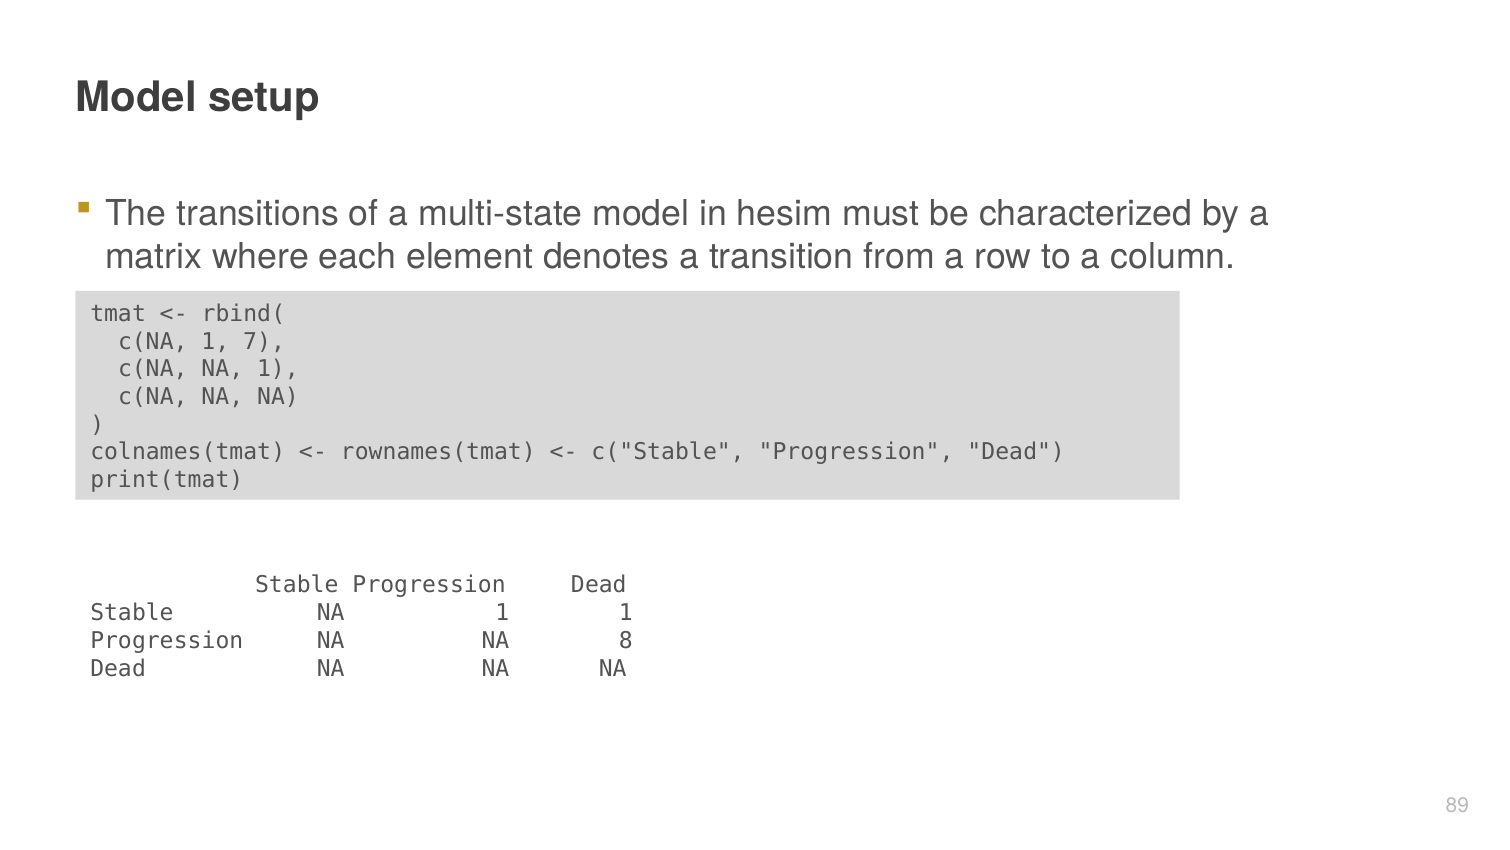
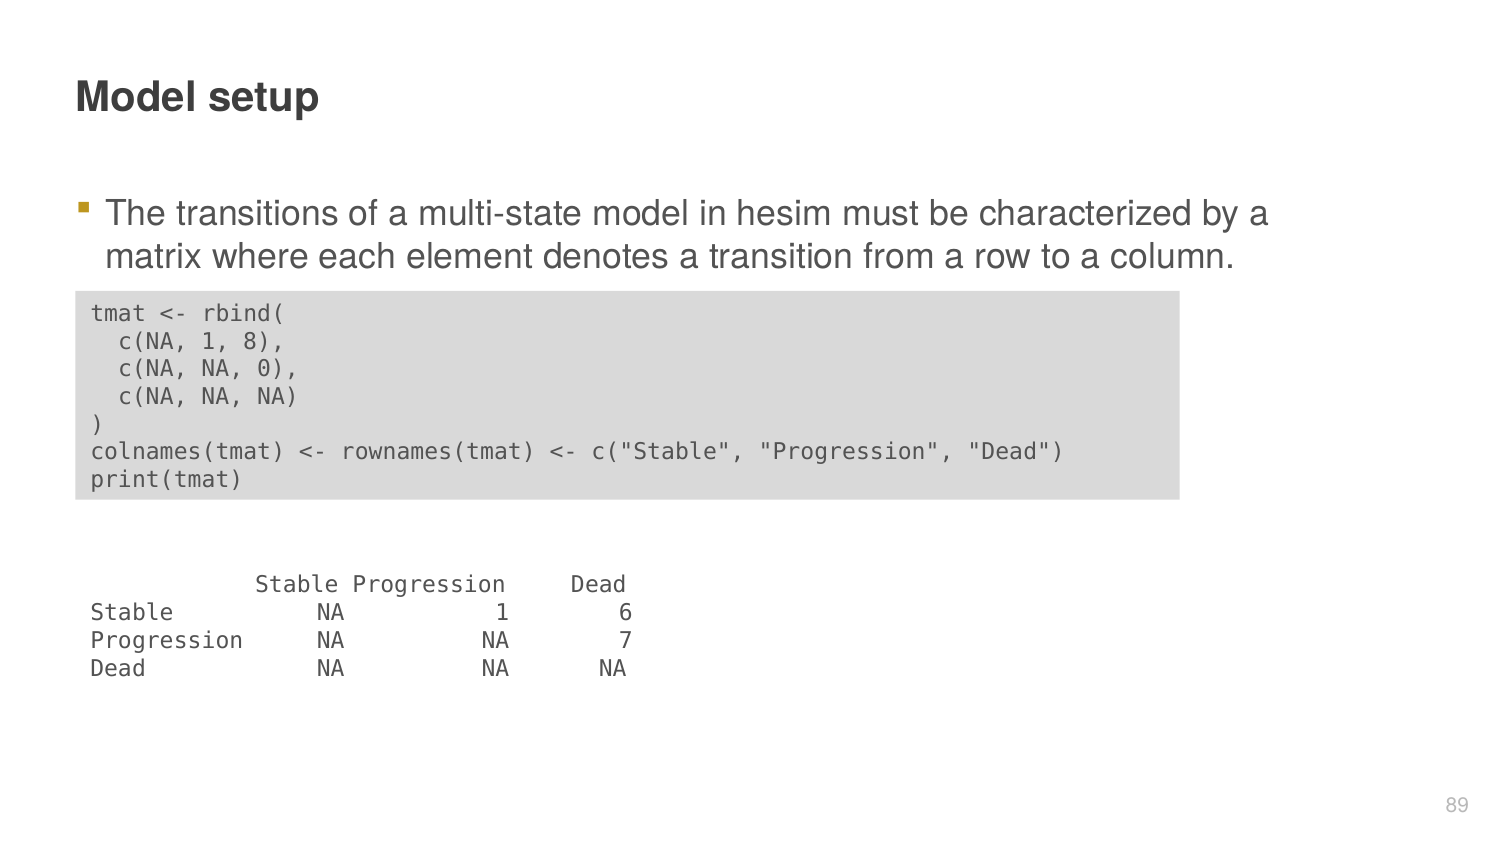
7: 7 -> 8 (264, 341)
c(NA NA 1: 1 -> 0 (278, 369)
1 1: 1 -> 6 (626, 613)
8: 8 -> 7 (626, 640)
